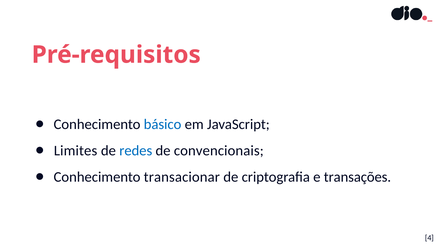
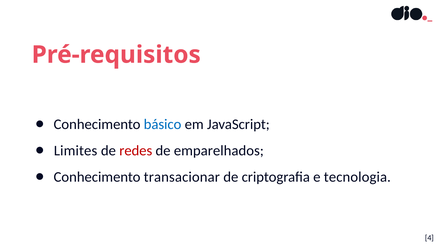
redes colour: blue -> red (136, 151)
convencionais: convencionais -> emparelhados (219, 151)
transações: transações -> tecnologia (357, 177)
